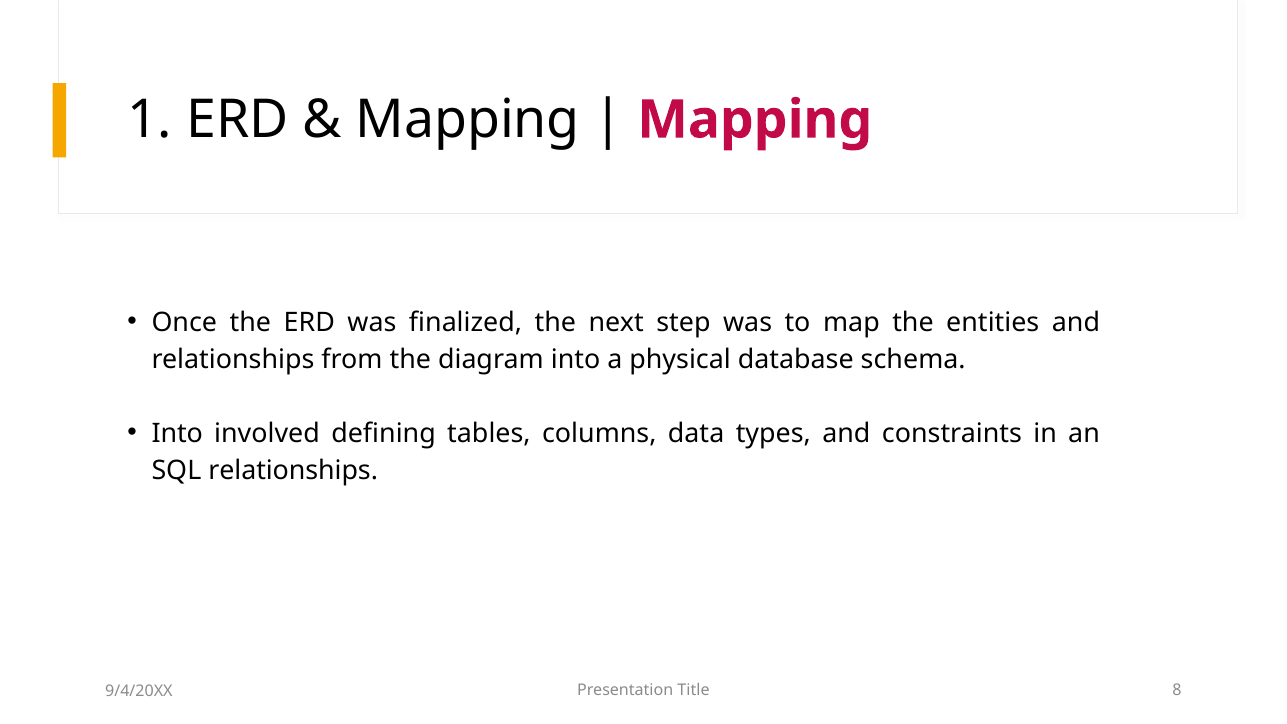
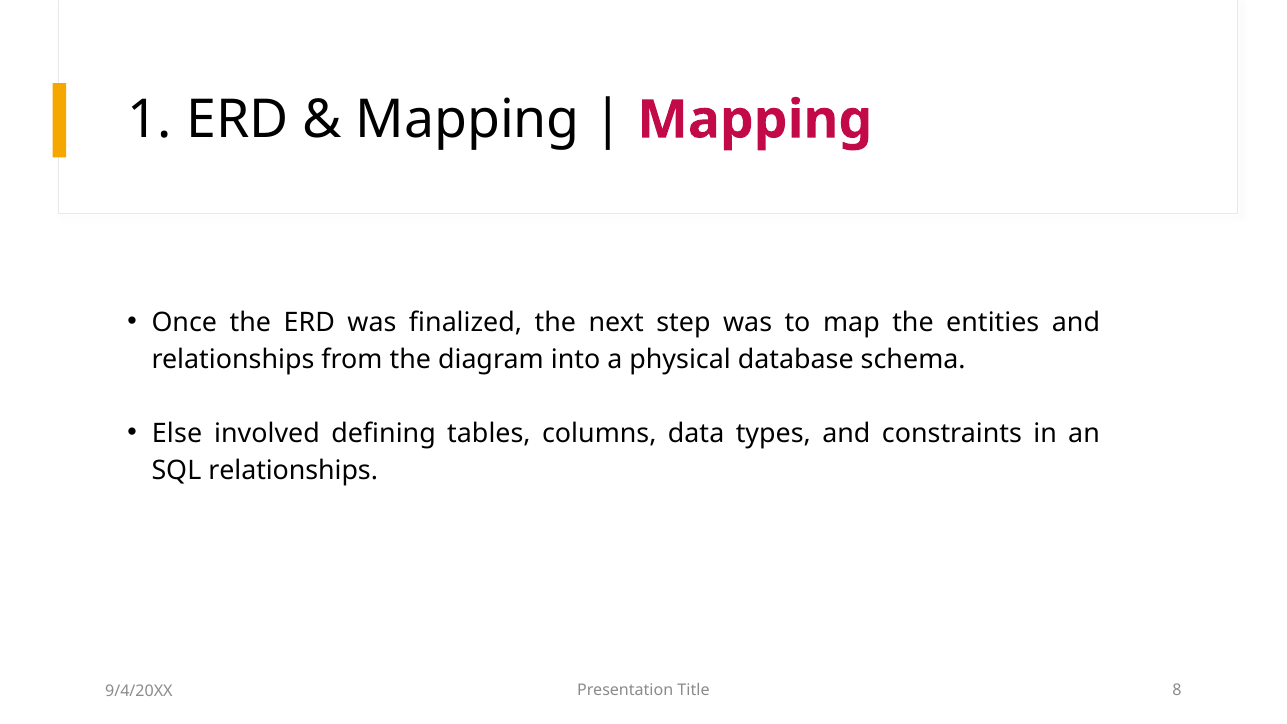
Into: Into -> Else (177, 433)
